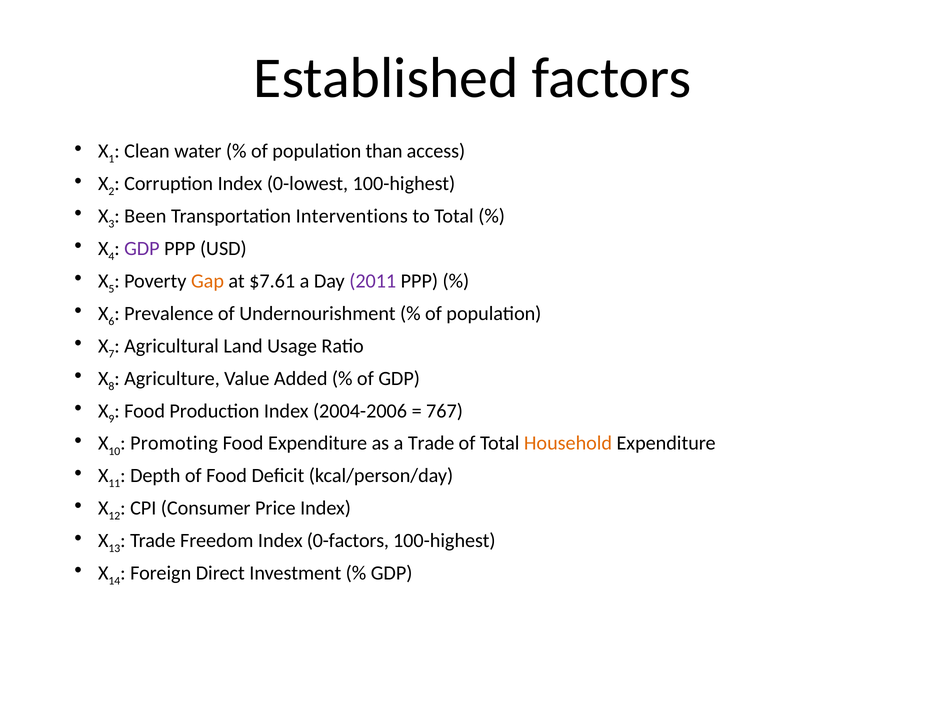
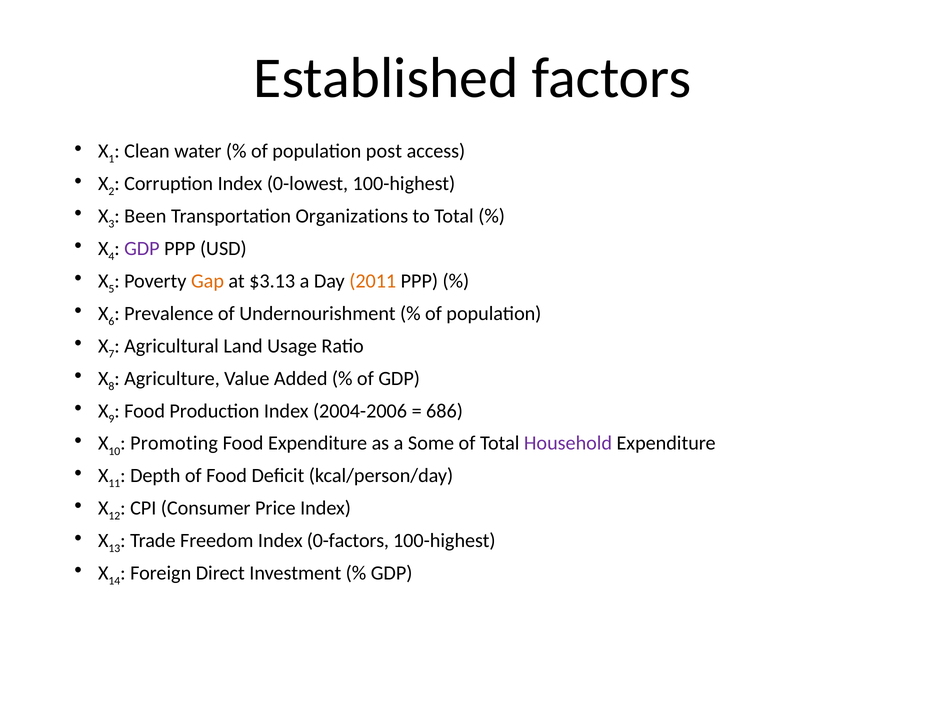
than: than -> post (384, 151)
Interventions: Interventions -> Organizations (352, 216)
$7.61: $7.61 -> $3.13 (272, 281)
2011 colour: purple -> orange (373, 281)
767: 767 -> 686 (444, 411)
a Trade: Trade -> Some (431, 443)
Household colour: orange -> purple (568, 443)
